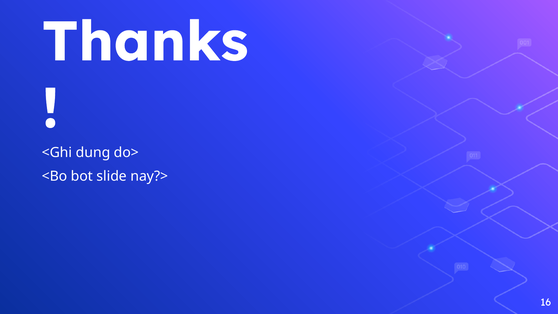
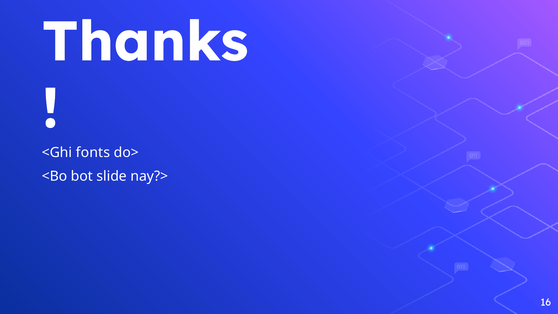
dụng: dụng -> fonts (93, 152)
